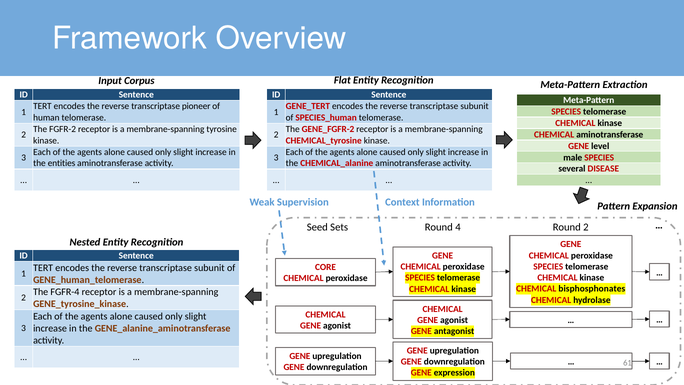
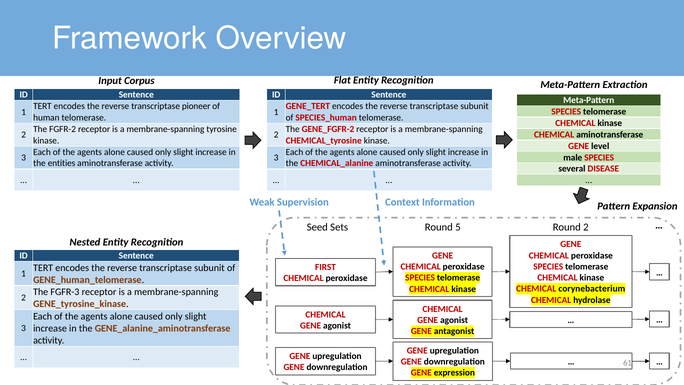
4: 4 -> 5 (458, 227)
CORE: CORE -> FIRST (325, 267)
bisphosphonates: bisphosphonates -> corynebacterium (592, 289)
FGFR-4: FGFR-4 -> FGFR-3 (65, 292)
